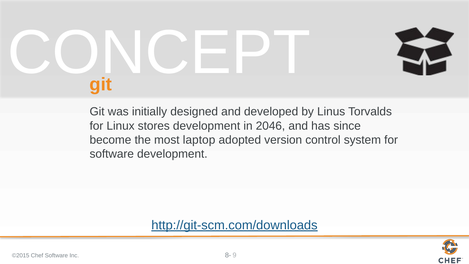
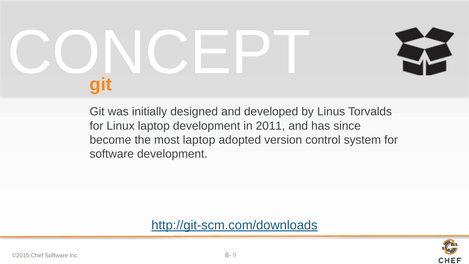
Linux stores: stores -> laptop (154, 126)
2046: 2046 -> 2011 (270, 126)
